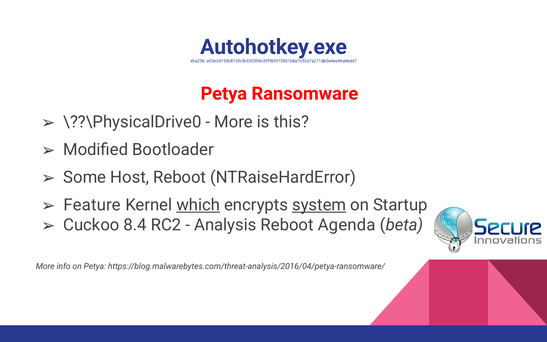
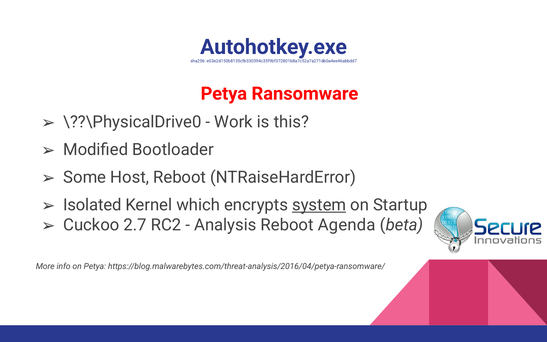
More: More -> Work (234, 122)
Feature: Feature -> Isolated (92, 205)
which underline: present -> none (198, 205)
8.4: 8.4 -> 2.7 (135, 225)
